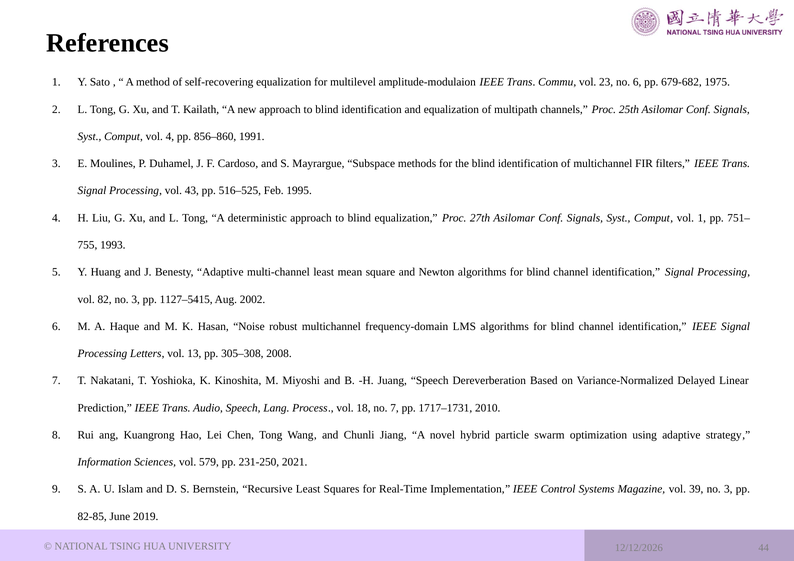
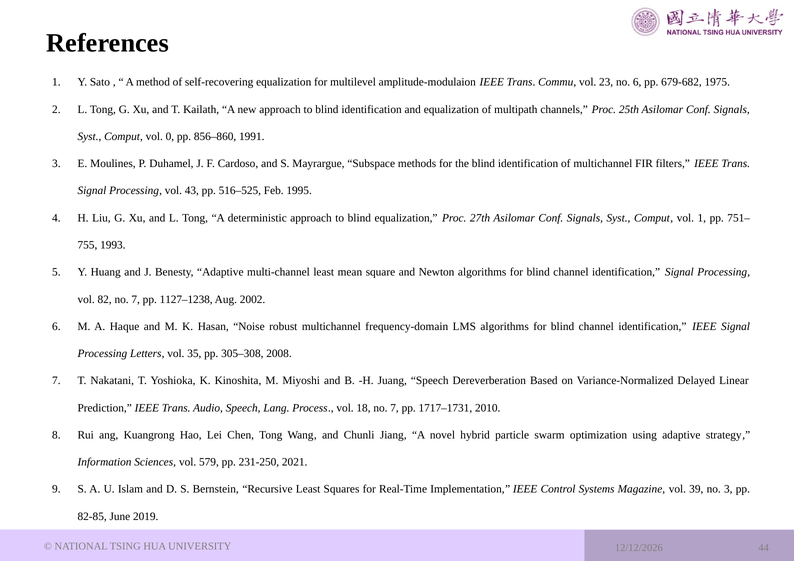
vol 4: 4 -> 0 (170, 137)
82 no 3: 3 -> 7 (136, 300)
1127–5415: 1127–5415 -> 1127–1238 (186, 300)
13: 13 -> 35 (194, 354)
